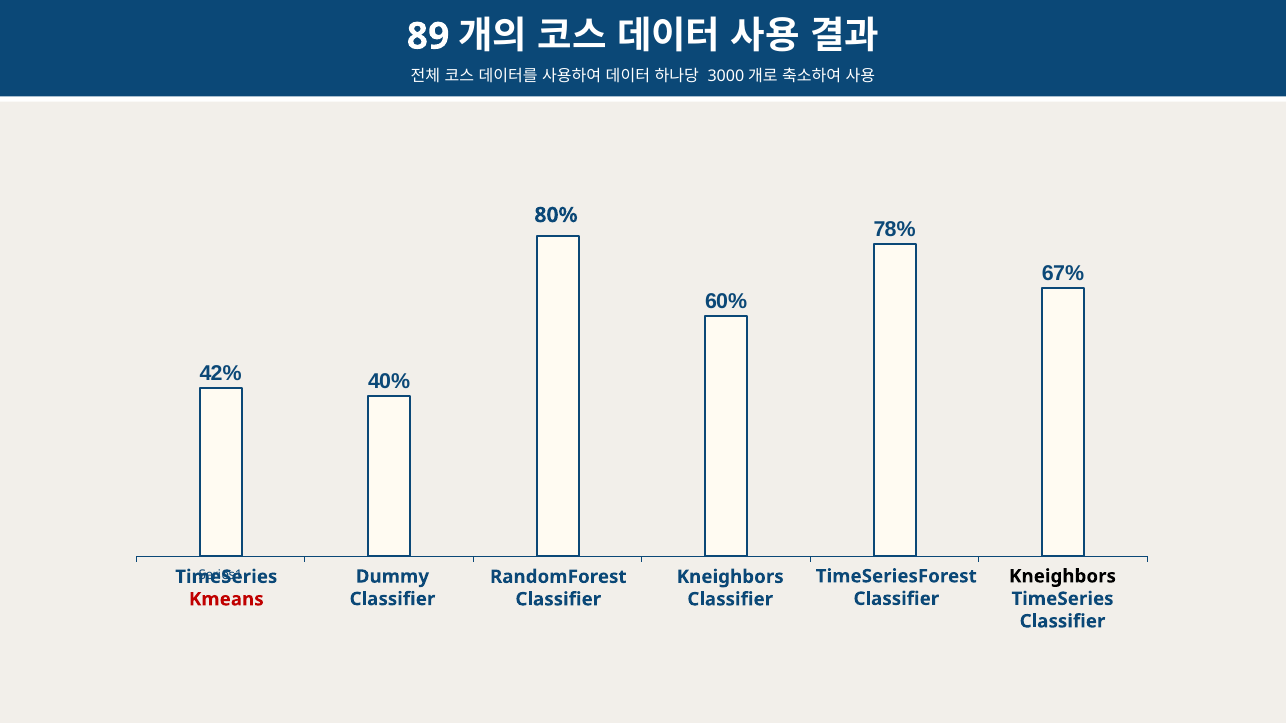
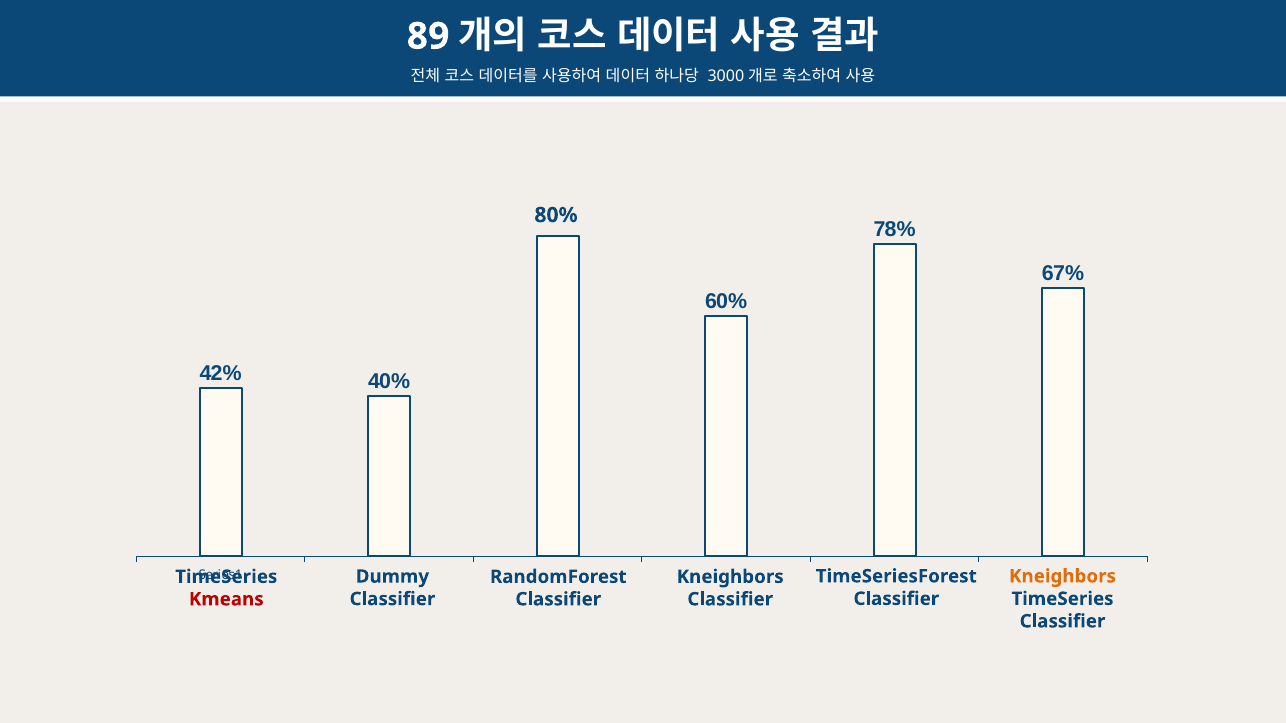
Kneighbors colour: black -> orange (1062, 577)
